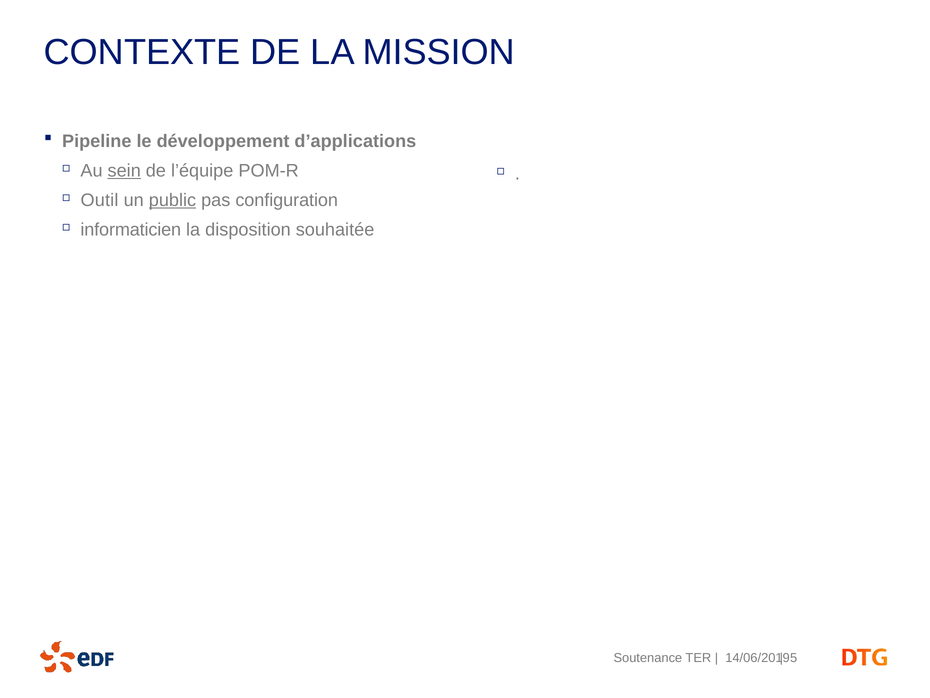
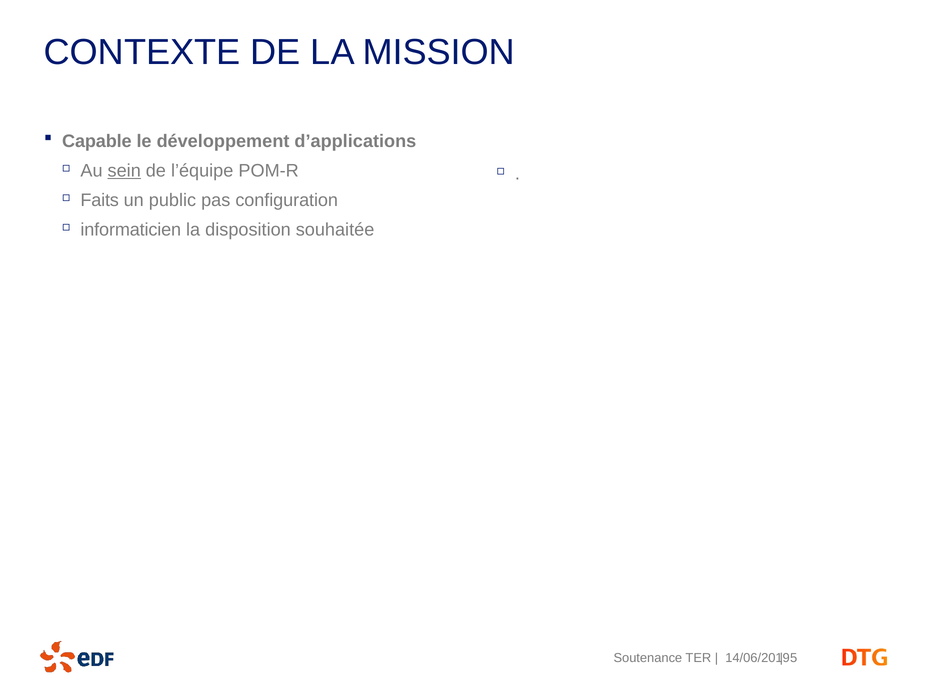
Pipeline: Pipeline -> Capable (97, 141)
Outil: Outil -> Faits (100, 200)
public underline: present -> none (173, 200)
